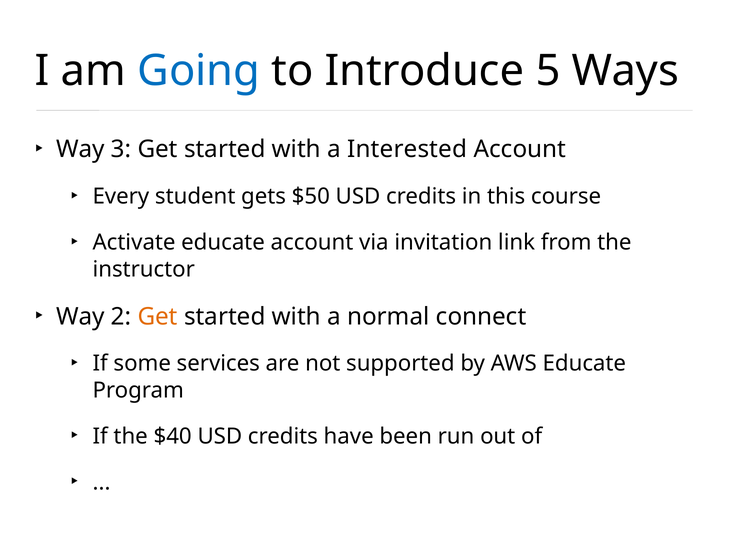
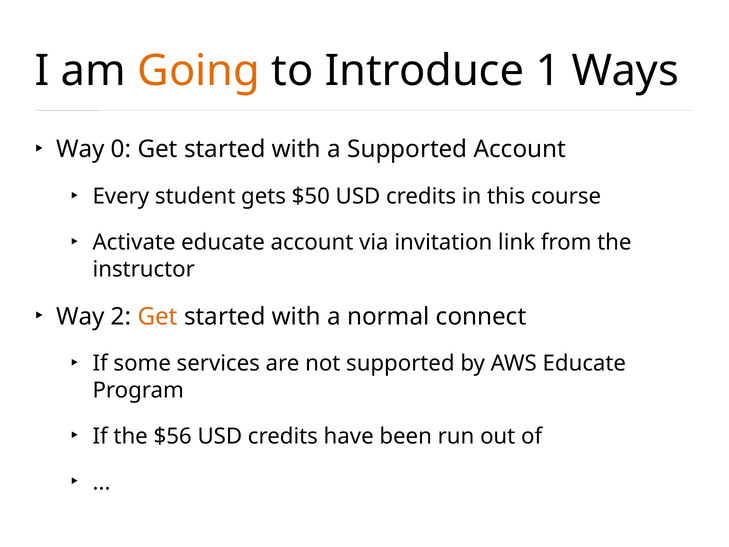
Going colour: blue -> orange (199, 71)
5: 5 -> 1 (548, 71)
3: 3 -> 0 (121, 149)
a Interested: Interested -> Supported (407, 149)
$40: $40 -> $56 (173, 436)
